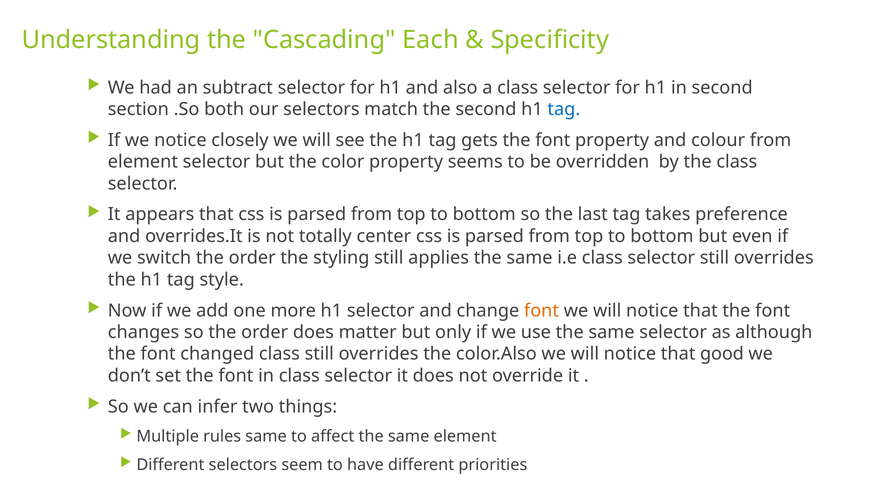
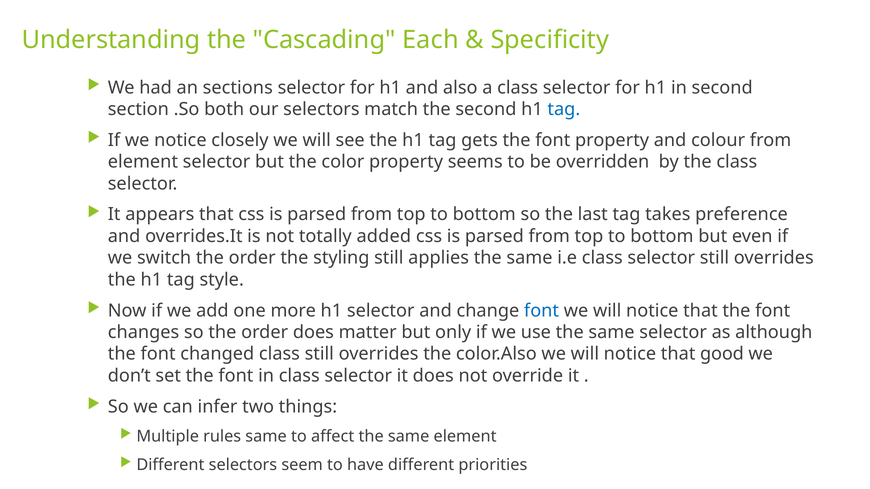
subtract: subtract -> sections (238, 88)
center: center -> added (384, 236)
font colour: orange -> blue (542, 311)
